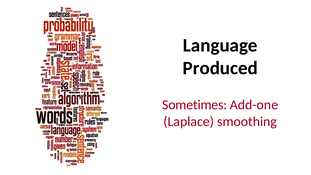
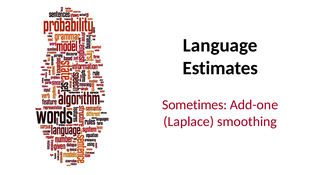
Produced: Produced -> Estimates (220, 68)
